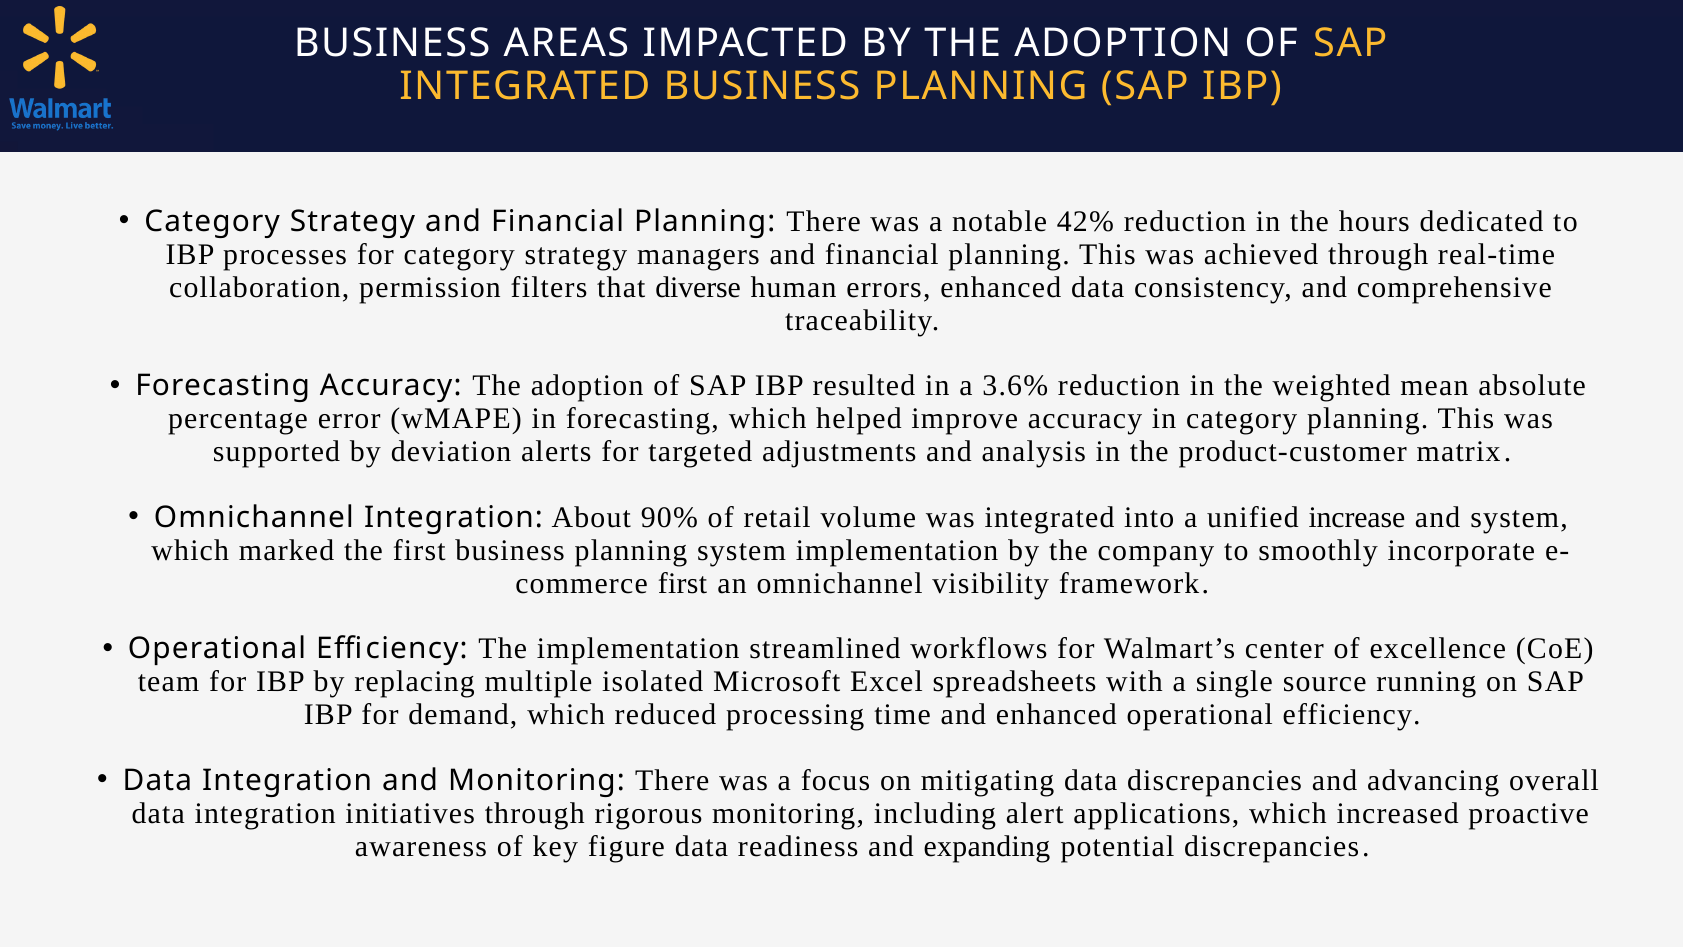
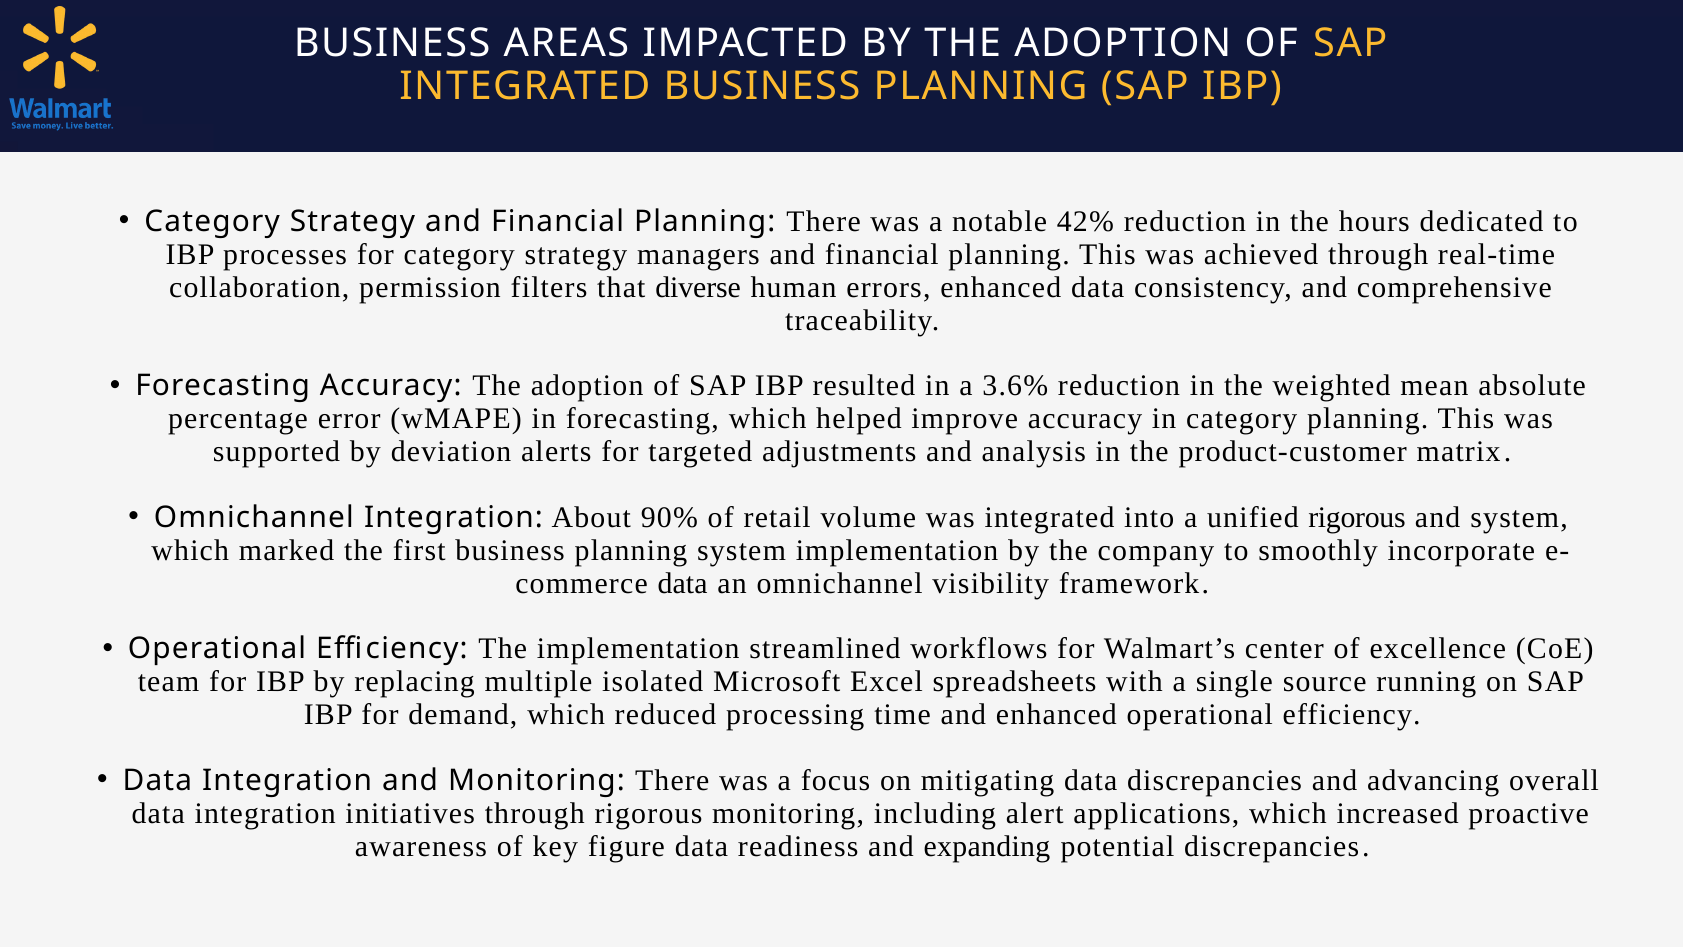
unified increase: increase -> rigorous (1357, 517)
first: first -> data (683, 583)
